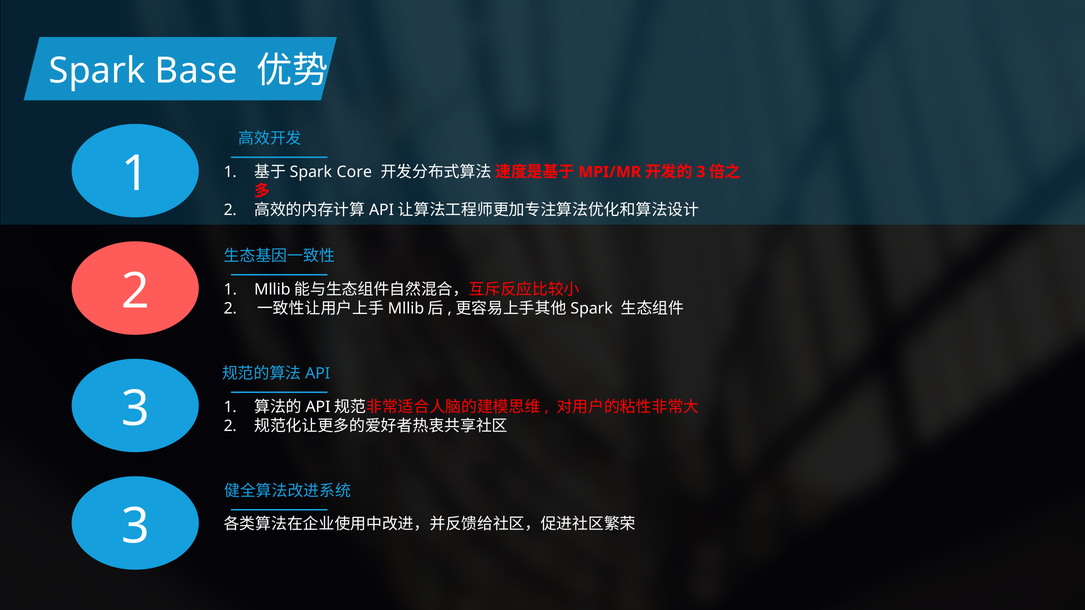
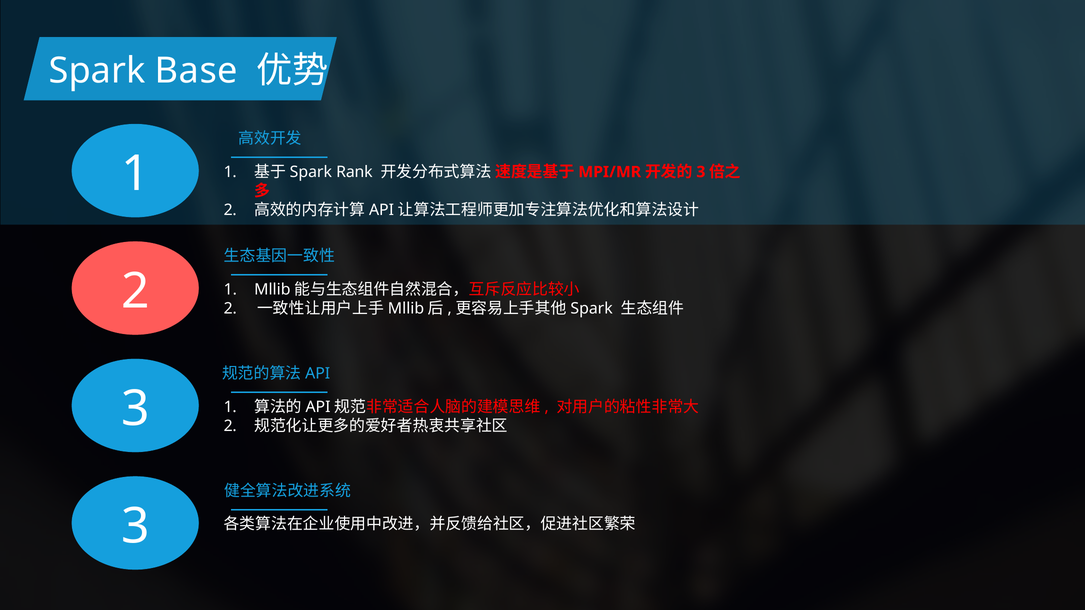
Core: Core -> Rank (354, 172)
